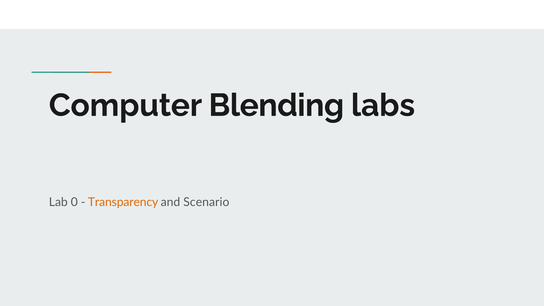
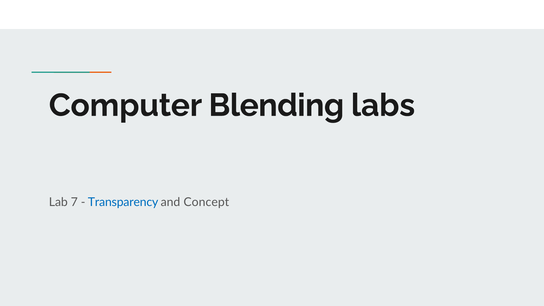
0: 0 -> 7 (74, 202)
Transparency colour: orange -> blue (123, 202)
Scenario: Scenario -> Concept (206, 202)
